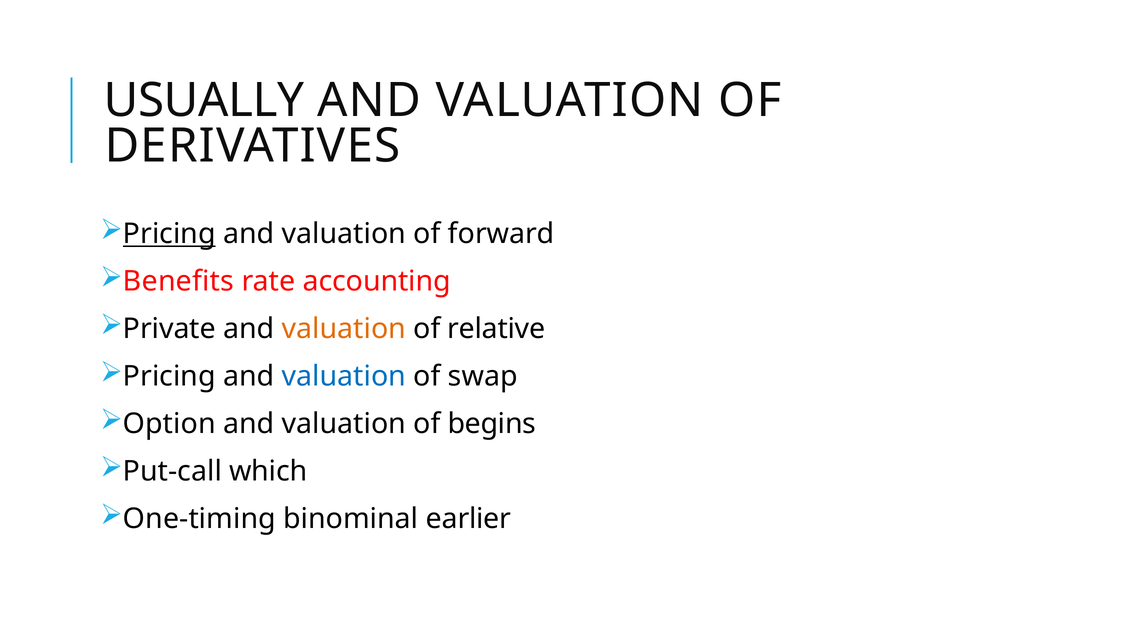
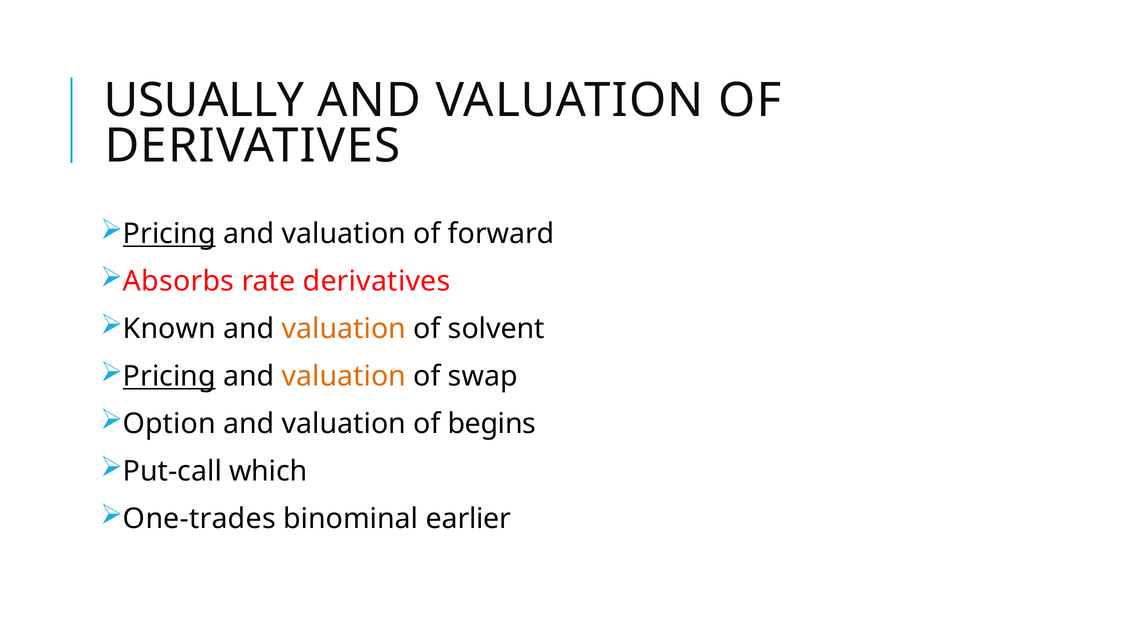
Benefits: Benefits -> Absorbs (178, 281)
rate accounting: accounting -> derivatives (377, 281)
Private: Private -> Known (169, 329)
relative: relative -> solvent (496, 329)
Pricing underline: none -> present (169, 376)
valuation colour: blue -> orange (344, 376)
One-timing: One-timing -> One-trades (199, 519)
